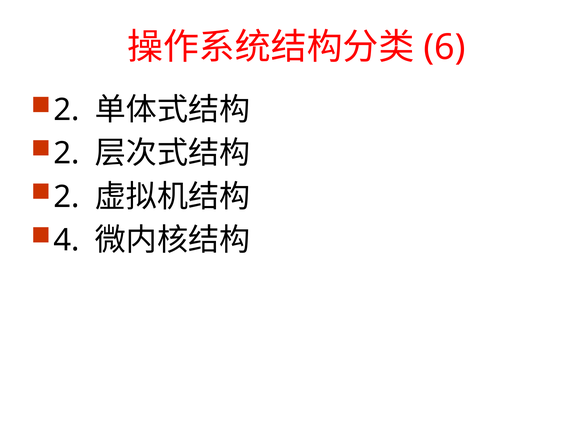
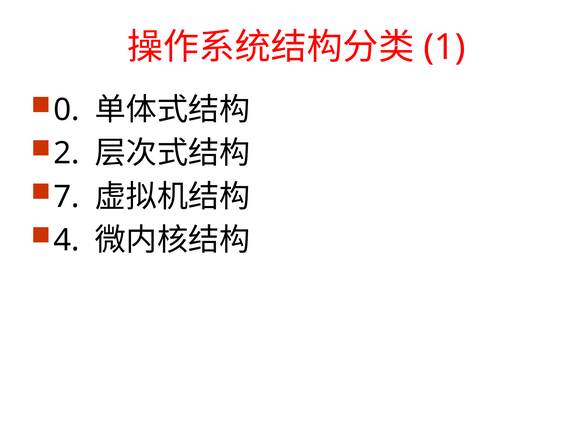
6: 6 -> 1 (444, 47)
2: 2 -> 0 (66, 110)
2: 2 -> 7 (66, 197)
